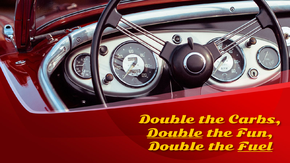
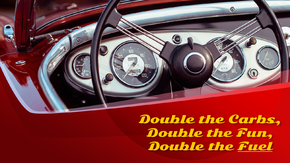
Double underline: present -> none (175, 133)
